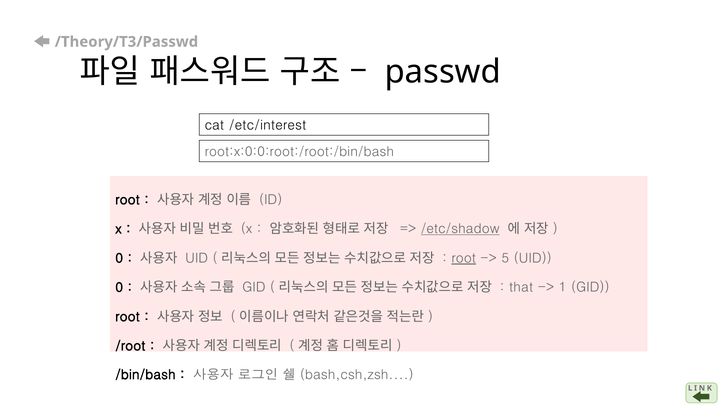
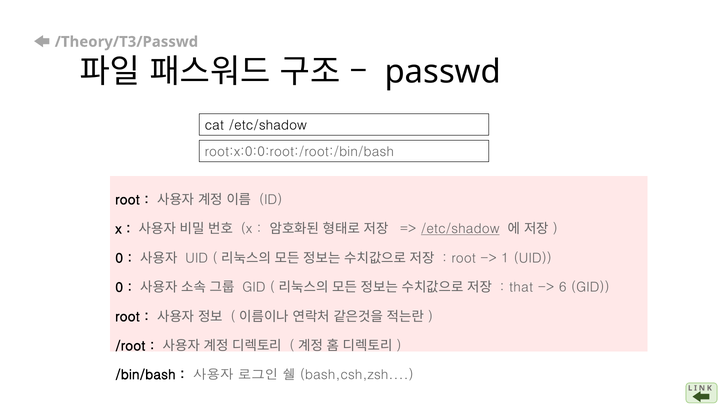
cat /etc/interest: /etc/interest -> /etc/shadow (268, 125)
root underline: present -> none (464, 258)
5: 5 -> 1 (505, 258)
1: 1 -> 6 (563, 287)
